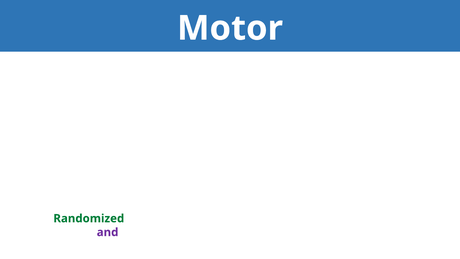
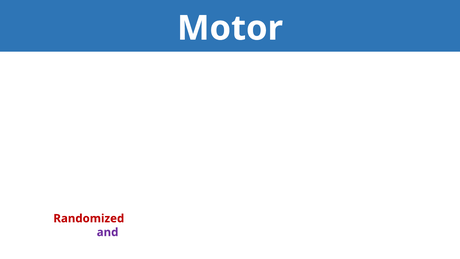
Randomized colour: green -> red (89, 218)
